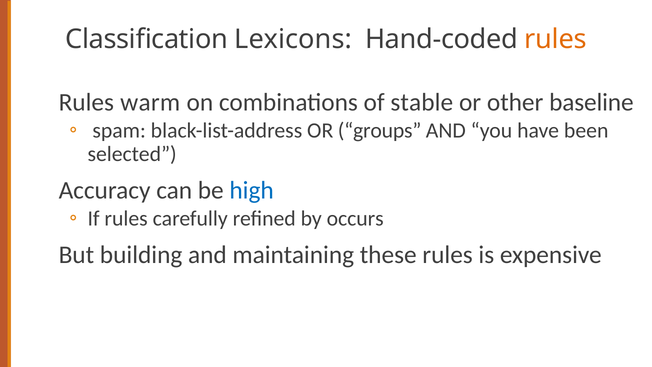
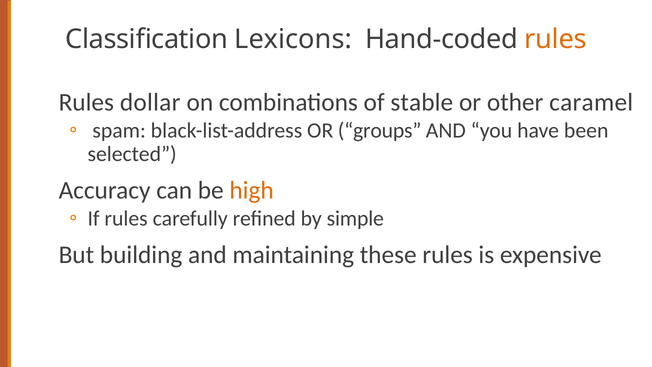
warm: warm -> dollar (150, 102)
baseline: baseline -> caramel (591, 102)
high colour: blue -> orange (252, 190)
occurs: occurs -> simple (355, 218)
